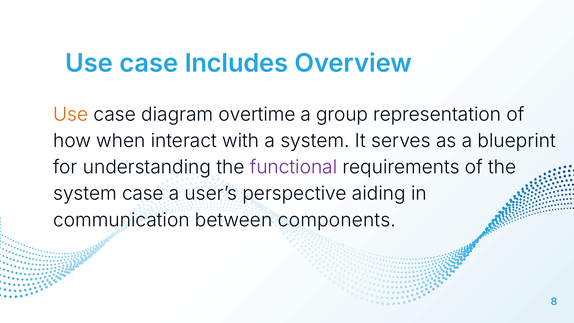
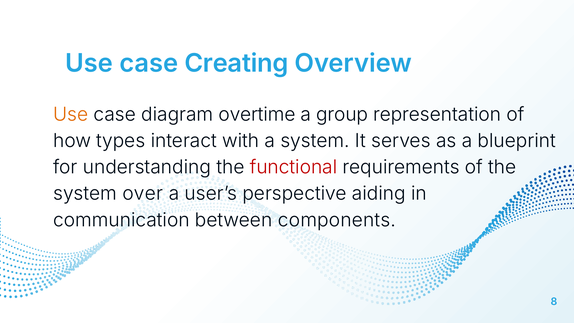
Includes: Includes -> Creating (236, 63)
when: when -> types (121, 141)
functional colour: purple -> red (294, 167)
system case: case -> over (143, 194)
